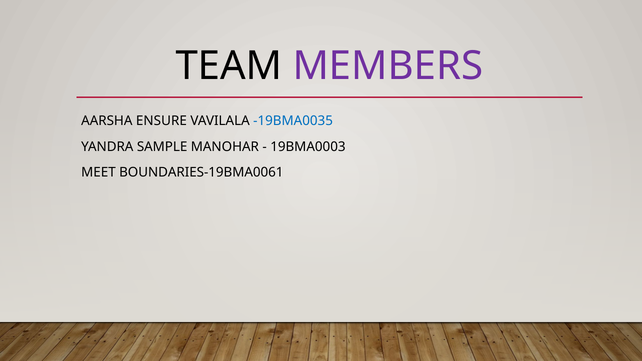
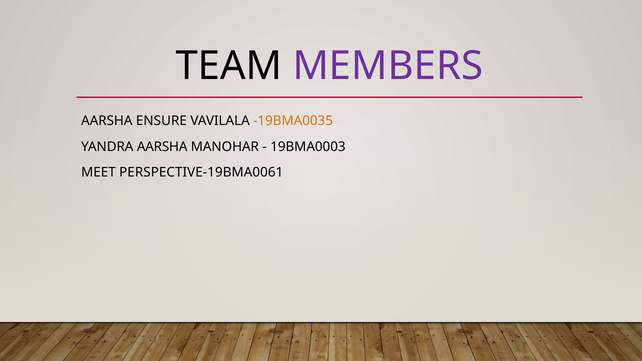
-19BMA0035 colour: blue -> orange (293, 121)
YANDRA SAMPLE: SAMPLE -> AARSHA (162, 147)
BOUNDARIES-19BMA0061: BOUNDARIES-19BMA0061 -> PERSPECTIVE-19BMA0061 (201, 173)
